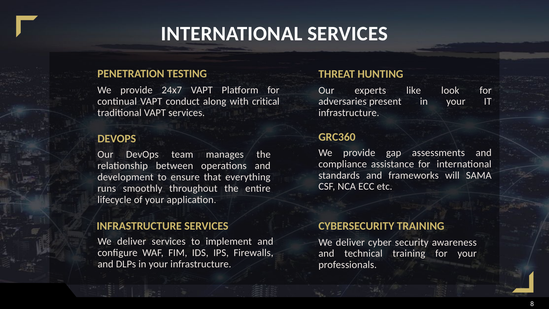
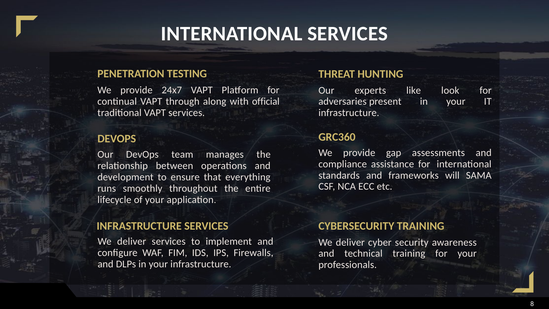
conduct: conduct -> through (183, 101)
critical: critical -> official (266, 101)
